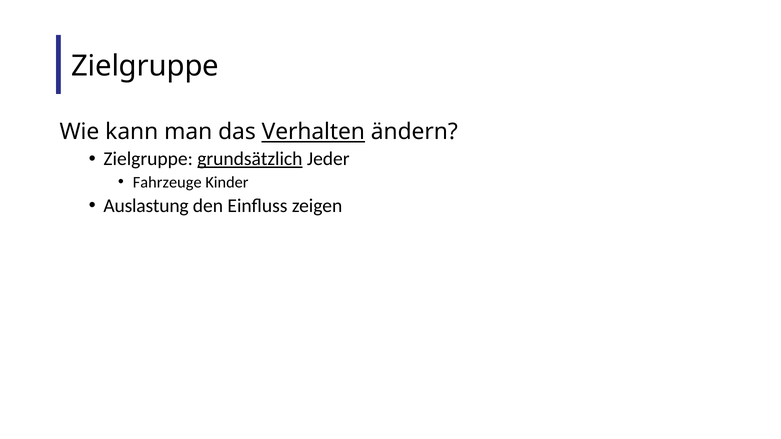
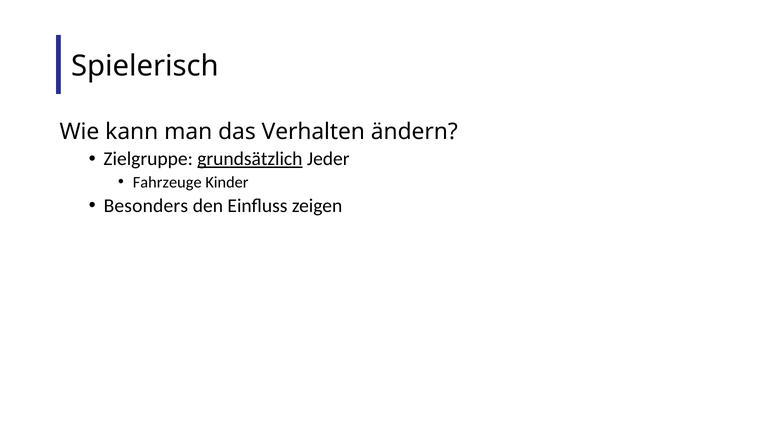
Zielgruppe: Zielgruppe -> Spielerisch (145, 66)
Verhalten underline: present -> none (313, 132)
Auslastung: Auslastung -> Besonders (146, 206)
